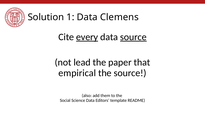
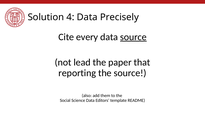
1: 1 -> 4 (70, 17)
Clemens: Clemens -> Precisely (119, 17)
every underline: present -> none (87, 37)
empirical: empirical -> reporting (77, 73)
